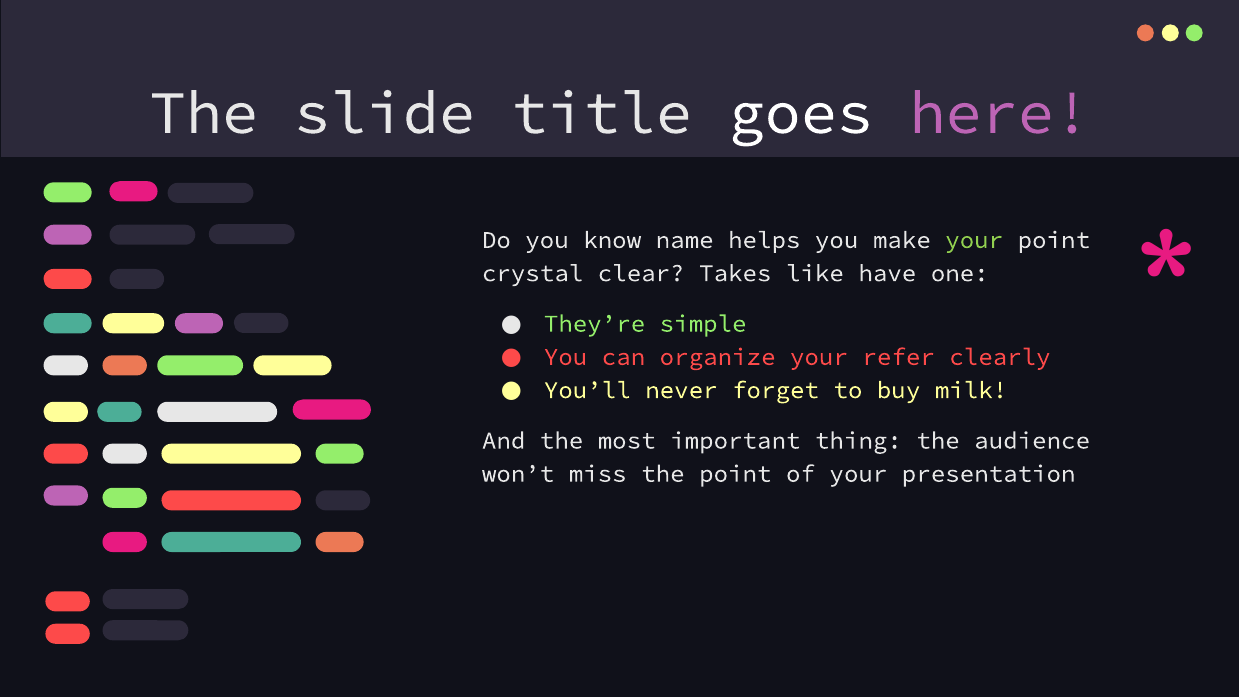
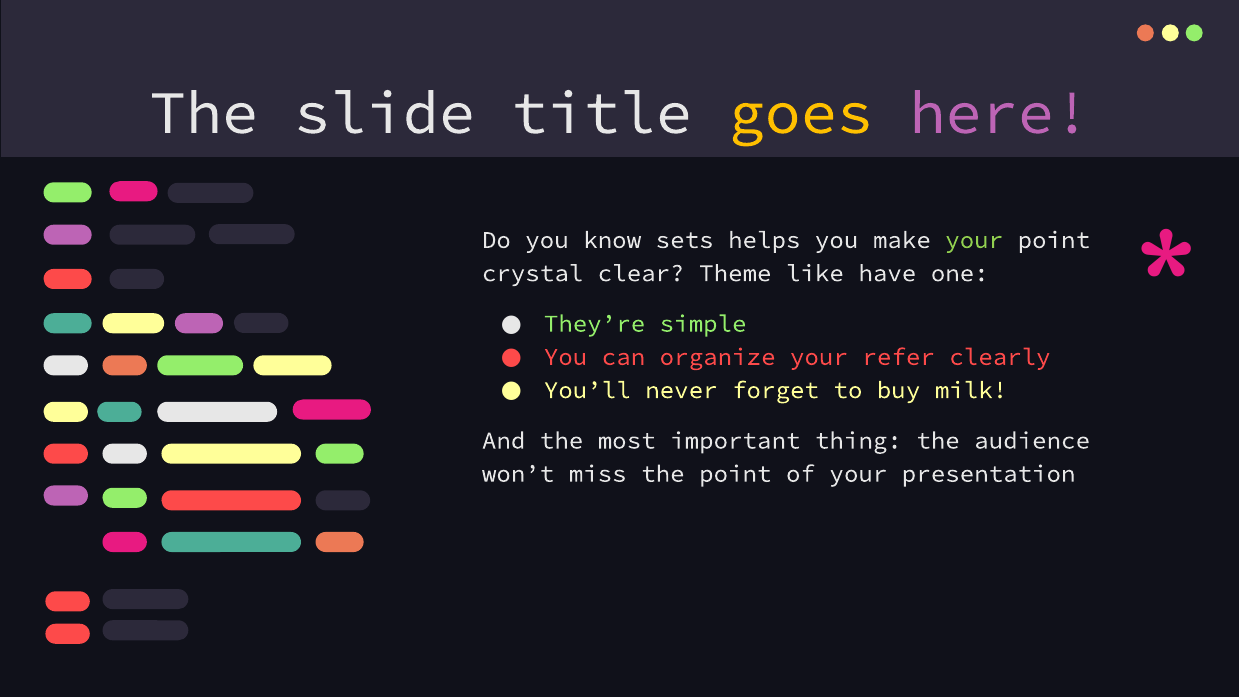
goes colour: white -> yellow (801, 113)
name: name -> sets (685, 240)
Takes: Takes -> Theme (735, 273)
